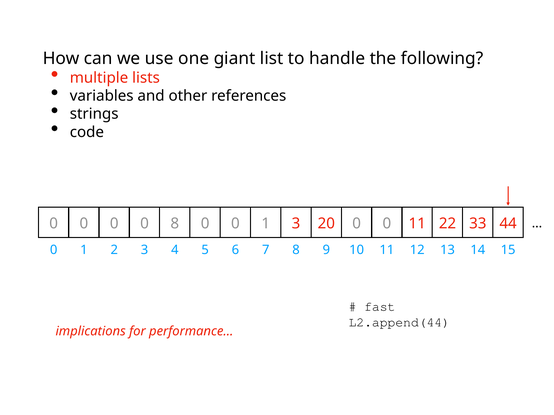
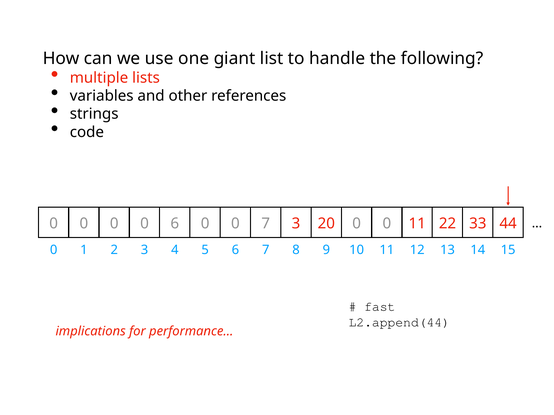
0 8: 8 -> 6 (175, 224)
0 0 1: 1 -> 7 (266, 224)
